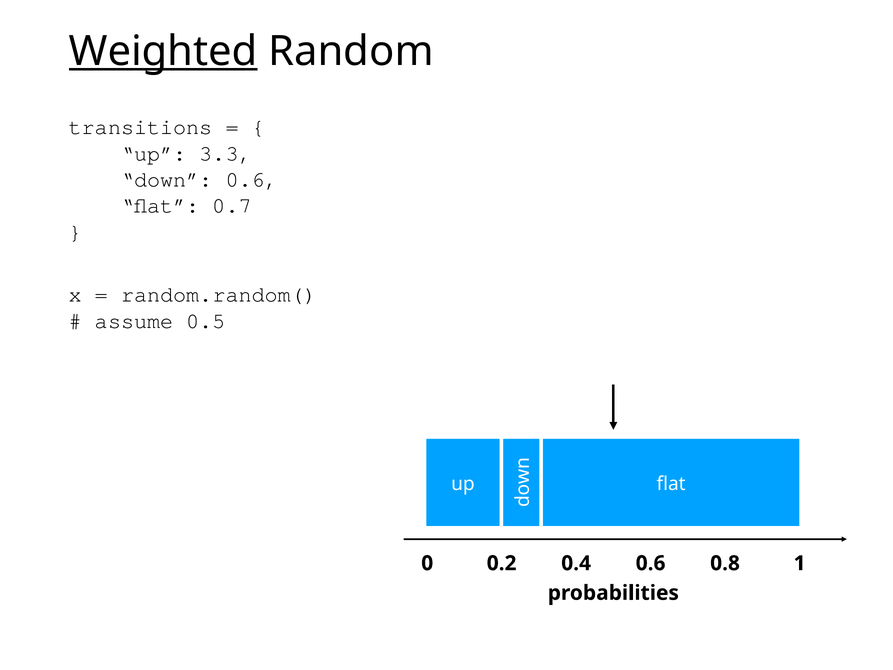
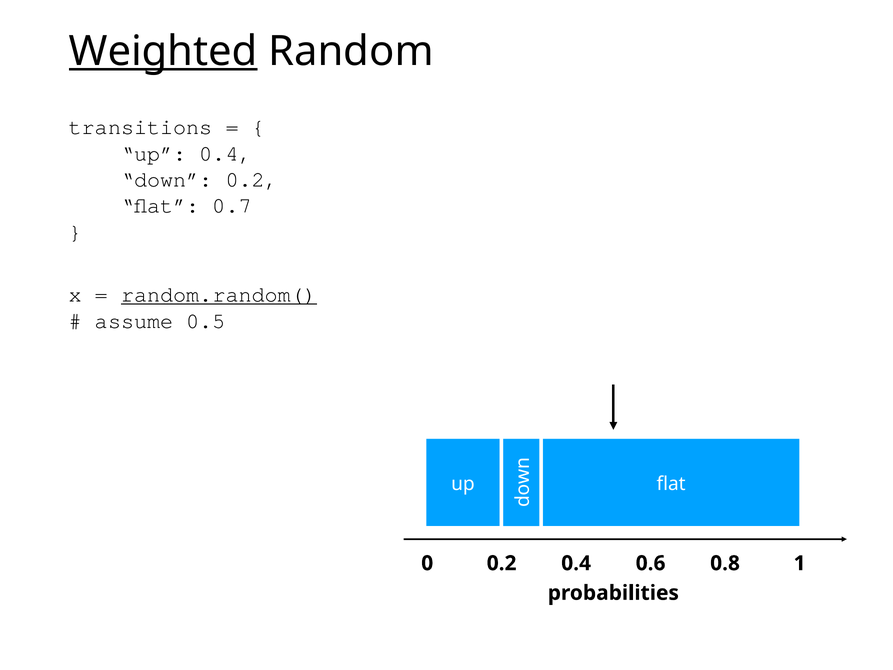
up 3.3: 3.3 -> 0.4 (226, 153)
down 0.6: 0.6 -> 0.2 (252, 179)
random.random( underline: none -> present (219, 295)
